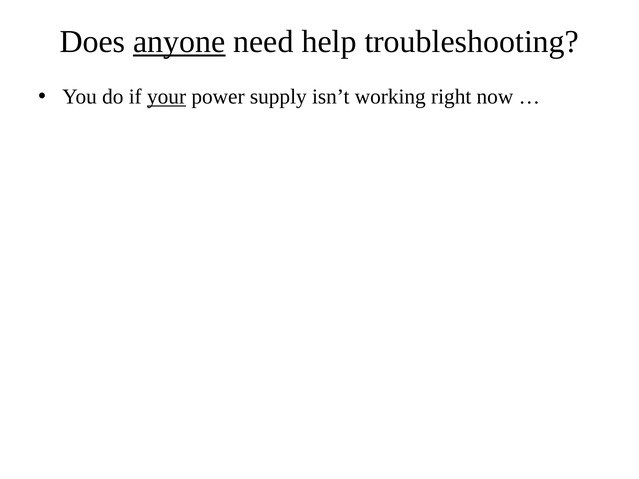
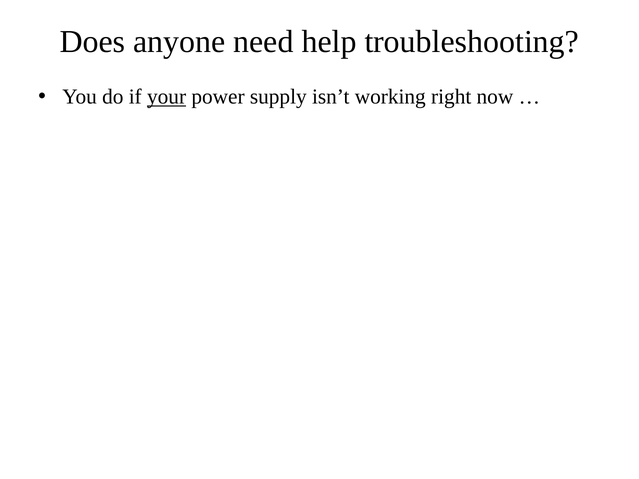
anyone underline: present -> none (179, 42)
